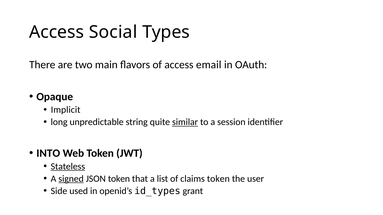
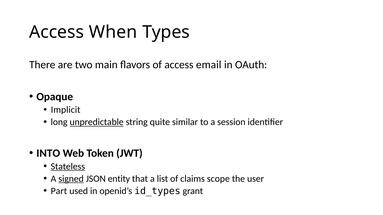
Social: Social -> When (113, 32)
unpredictable underline: none -> present (97, 122)
similar underline: present -> none (185, 122)
JSON token: token -> entity (119, 179)
claims token: token -> scope (218, 179)
Side: Side -> Part (59, 191)
